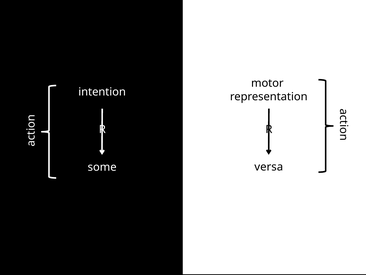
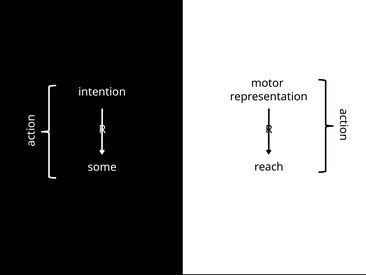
versa: versa -> reach (269, 167)
